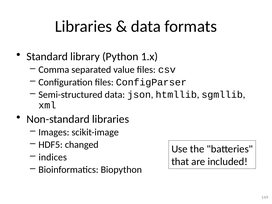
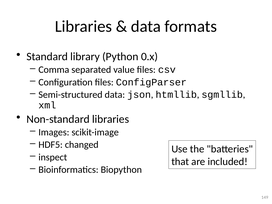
1.x: 1.x -> 0.x (149, 57)
indices: indices -> inspect (53, 157)
